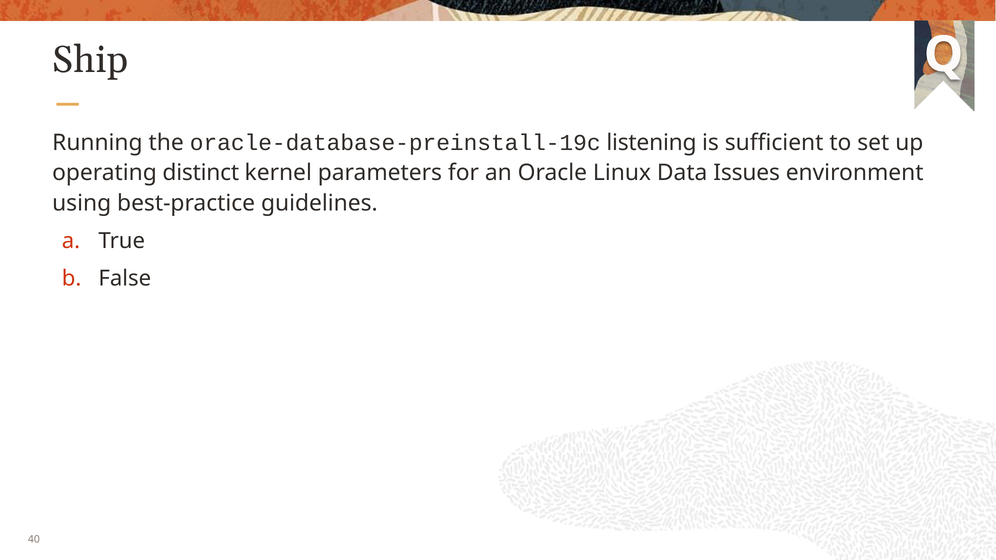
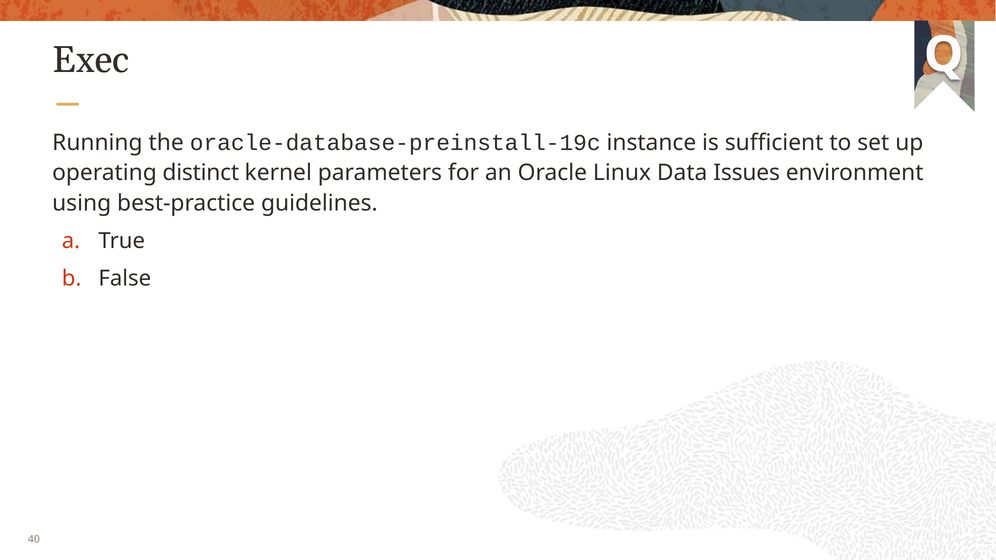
Ship: Ship -> Exec (91, 60)
listening: listening -> instance (651, 143)
